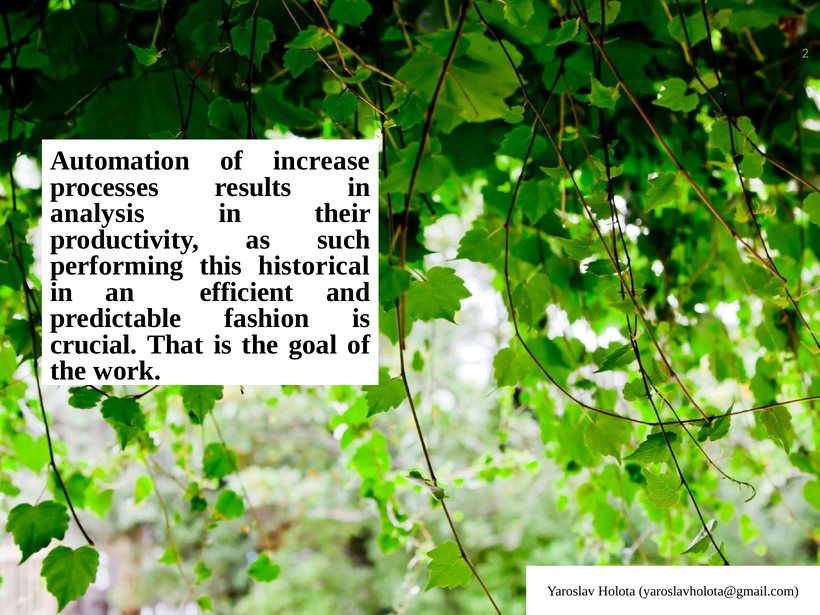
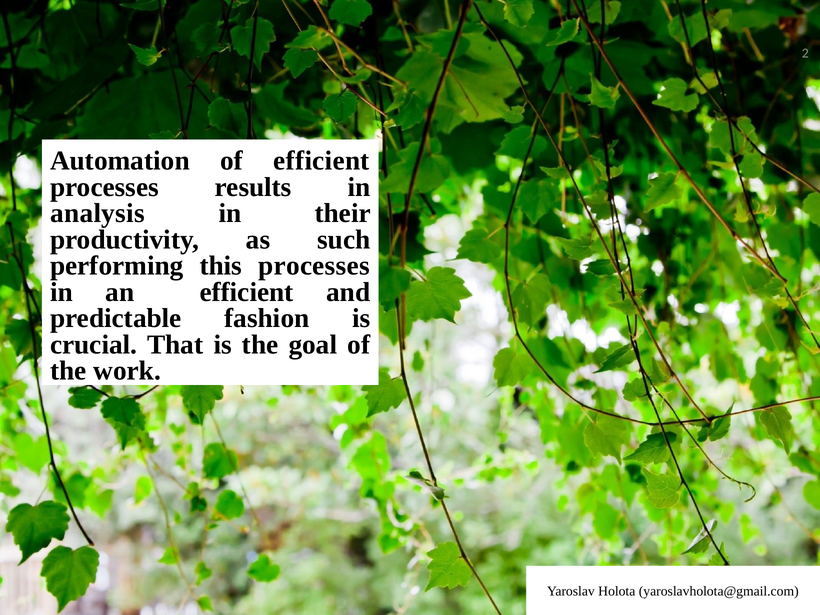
of increase: increase -> efficient (321, 161)
this historical: historical -> processes (314, 266)
